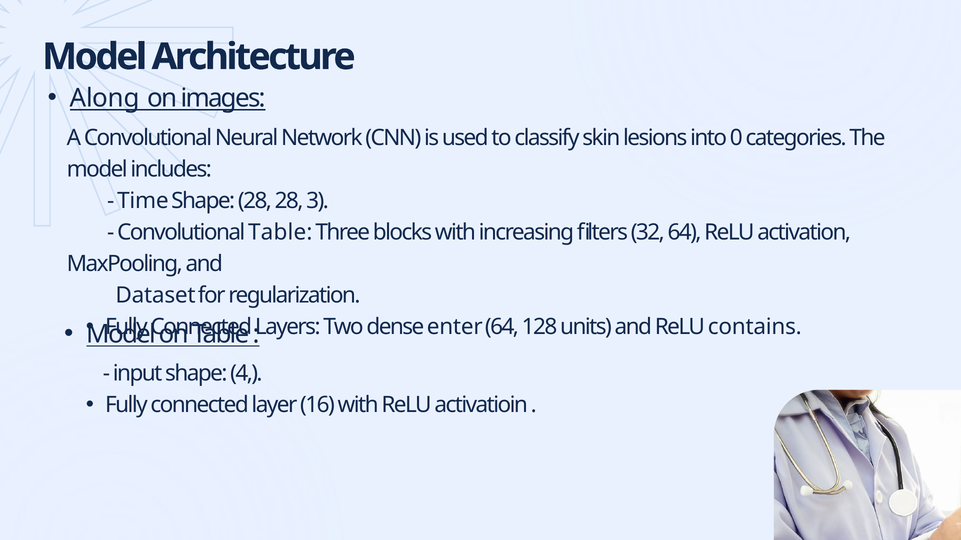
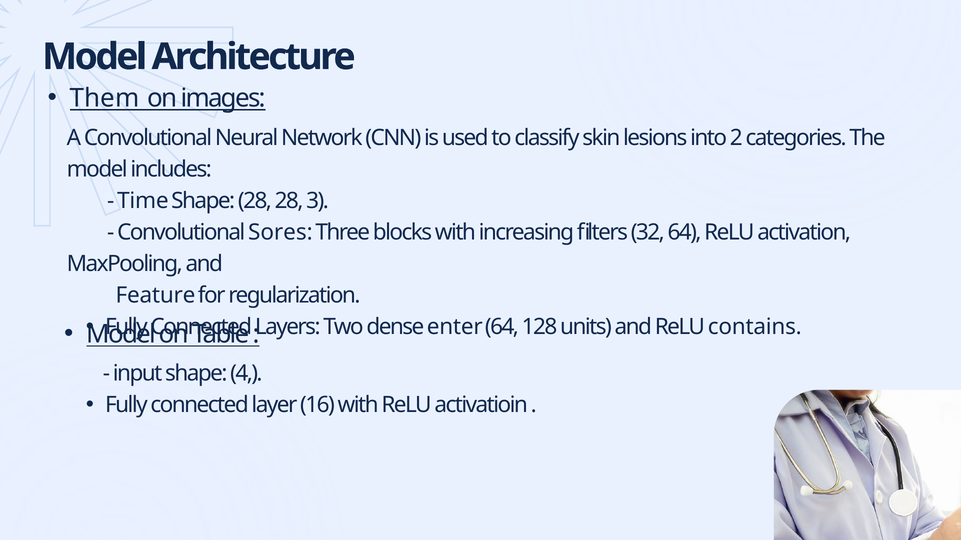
Along: Along -> Them (105, 98)
0: 0 -> 2 (736, 138)
Convolutional Table: Table -> Sores (280, 233)
Dataset: Dataset -> Feature (156, 296)
